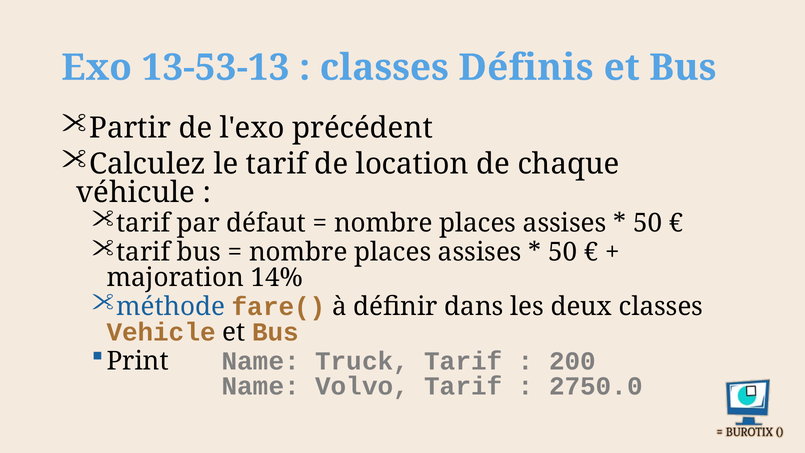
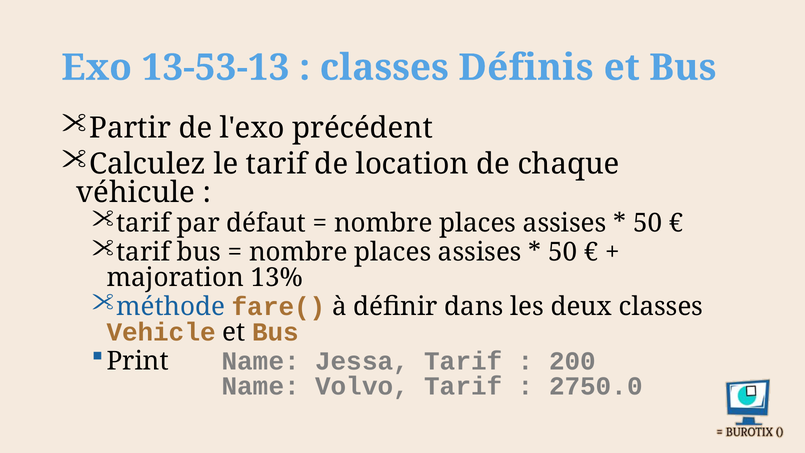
14%: 14% -> 13% (277, 277)
Truck: Truck -> Jessa (362, 361)
